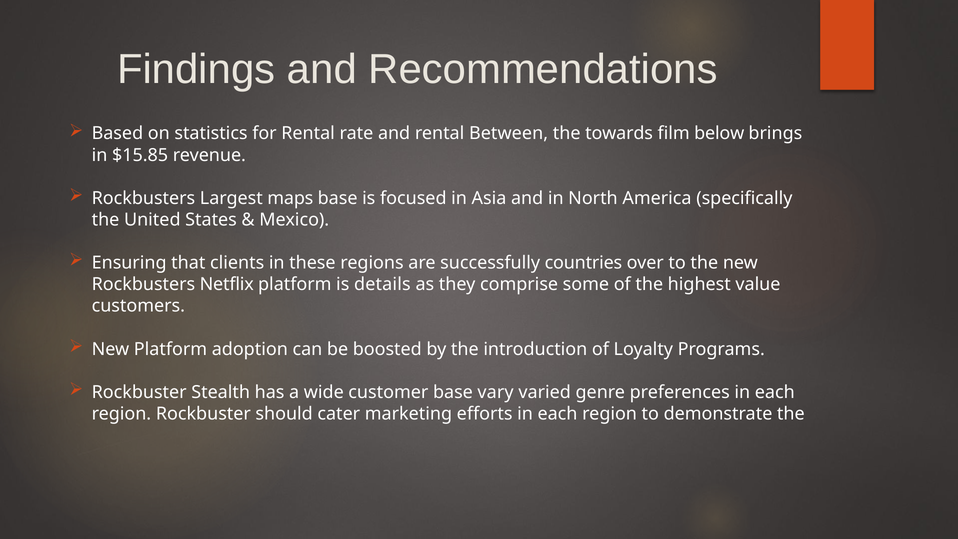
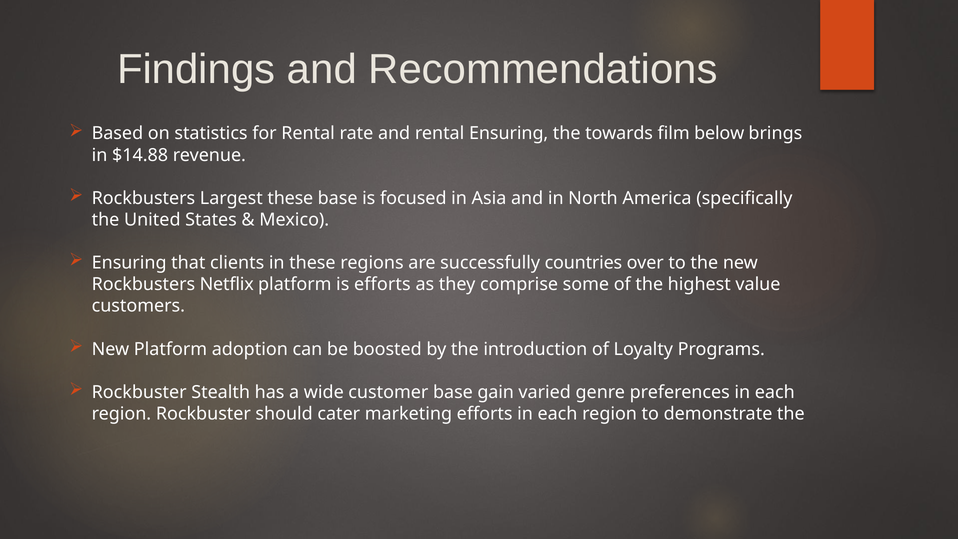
rental Between: Between -> Ensuring (509, 133)
$15.85: $15.85 -> $14.88 (140, 155)
Largest maps: maps -> these (290, 198)
is details: details -> efforts (382, 284)
vary: vary -> gain (496, 392)
